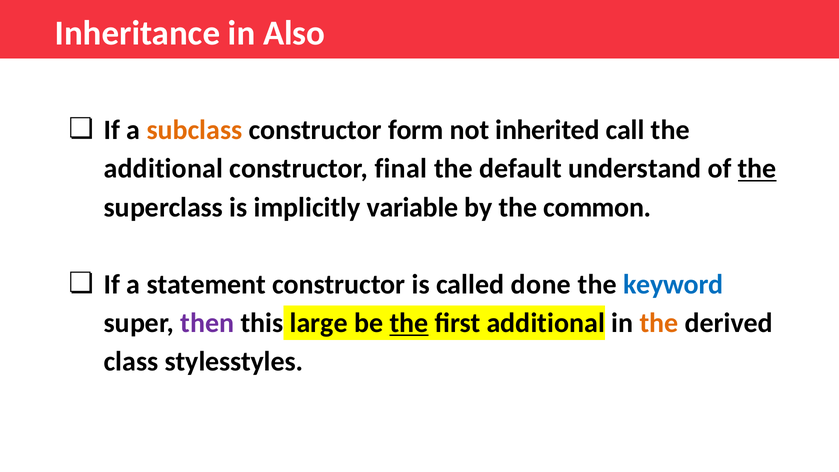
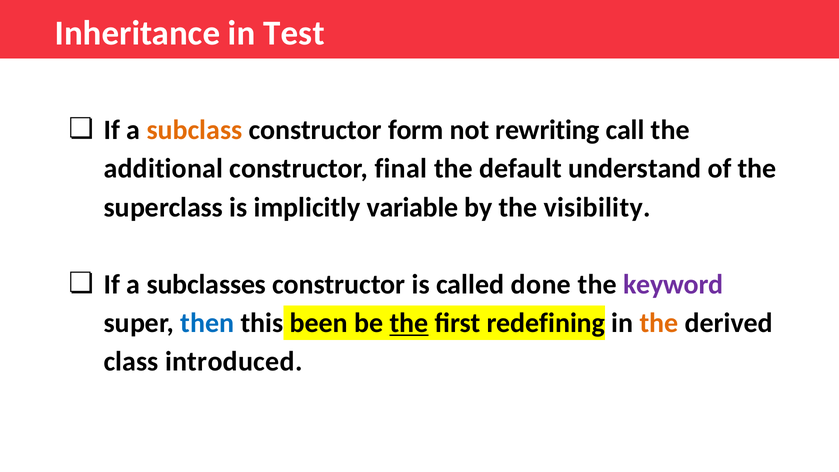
Also: Also -> Test (294, 33)
inherited: inherited -> rewriting (548, 130)
the underline: present -> none (757, 169)
common: common -> visibility (597, 207)
statement: statement -> subclasses (206, 284)
keyword colour: blue -> purple (673, 284)
then colour: purple -> blue (207, 323)
large: large -> been (319, 323)
first additional: additional -> redefining (546, 323)
stylesstyles: stylesstyles -> introduced (234, 362)
